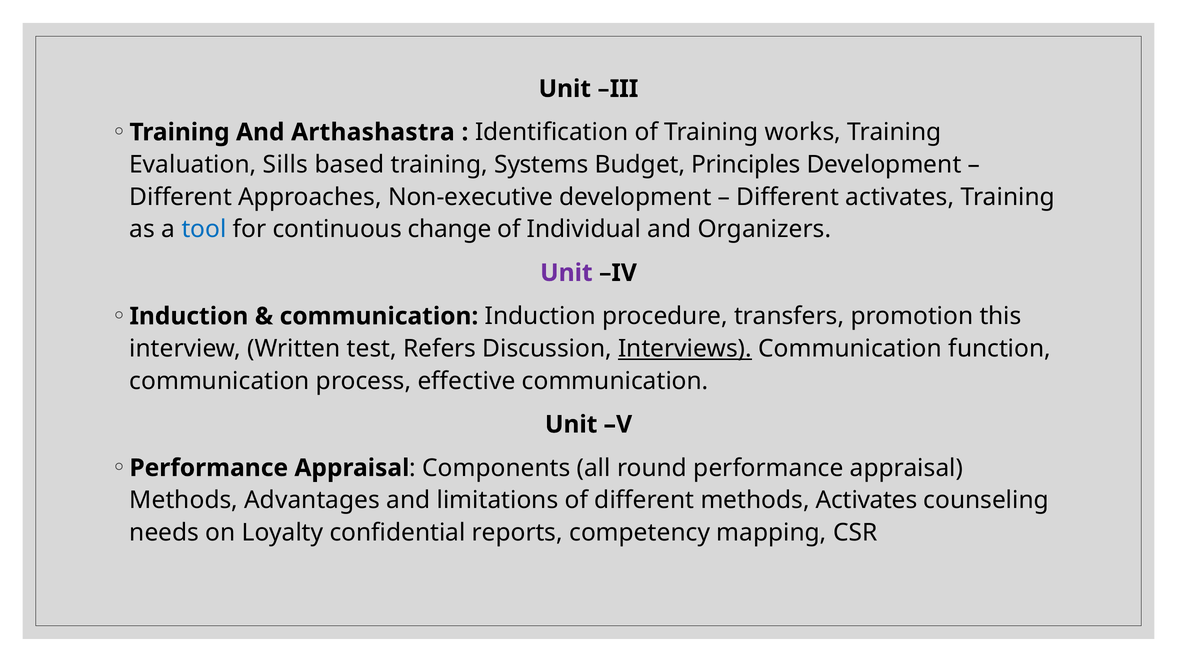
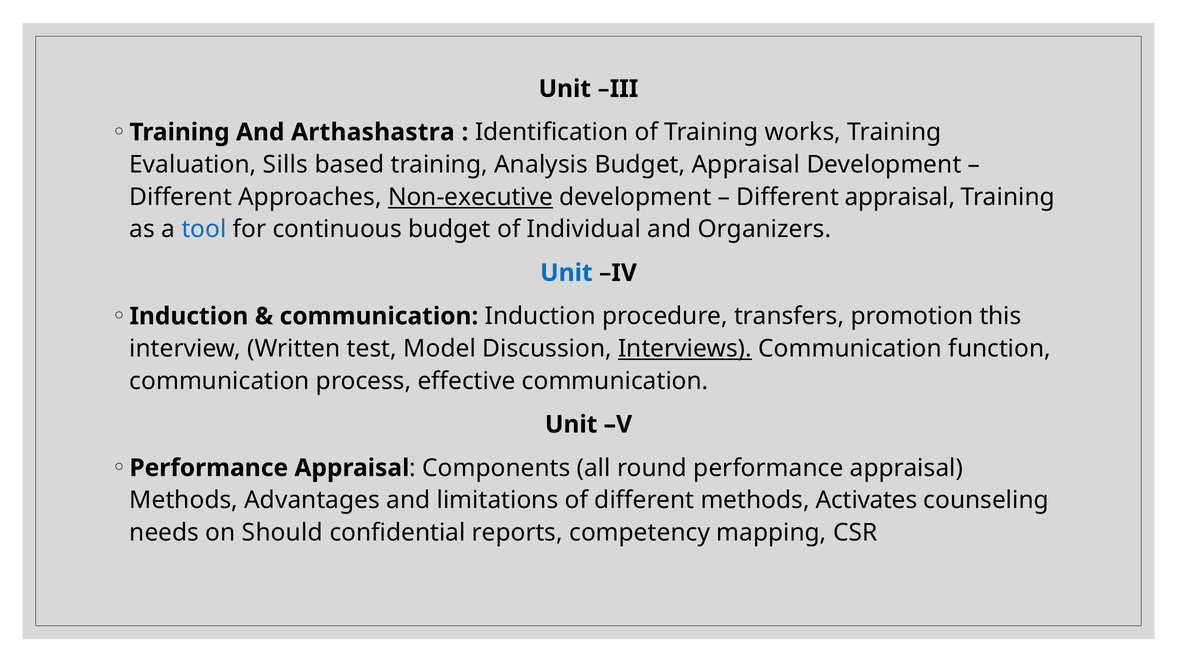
Systems: Systems -> Analysis (541, 165)
Budget Principles: Principles -> Appraisal (746, 165)
Non-executive underline: none -> present (471, 197)
Different activates: activates -> appraisal (900, 197)
continuous change: change -> budget (450, 229)
Unit colour: purple -> blue (566, 273)
Refers: Refers -> Model (440, 349)
Loyalty: Loyalty -> Should (282, 533)
